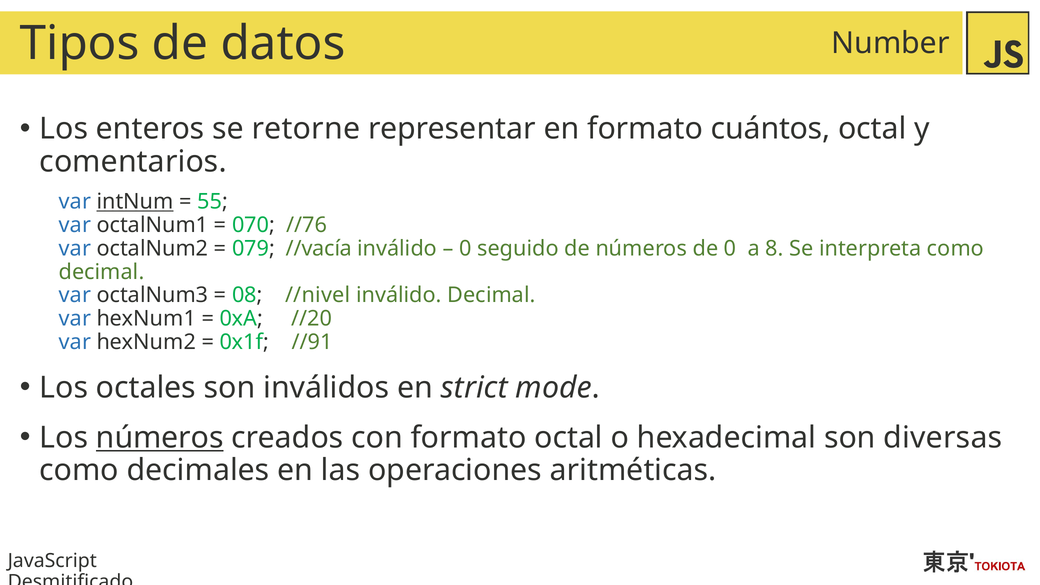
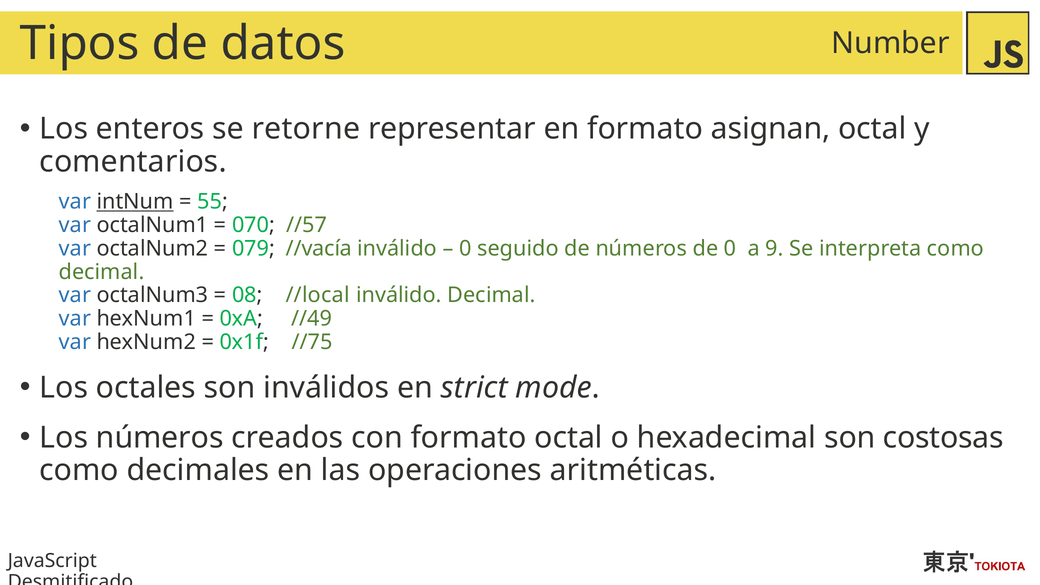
cuántos: cuántos -> asignan (771, 129)
//76: //76 -> //57 (307, 225)
8: 8 -> 9 (775, 249)
//nivel: //nivel -> //local (318, 295)
//20: //20 -> //49 (312, 319)
//91: //91 -> //75 (312, 342)
números underline: present -> none (160, 438)
diversas: diversas -> costosas (943, 438)
